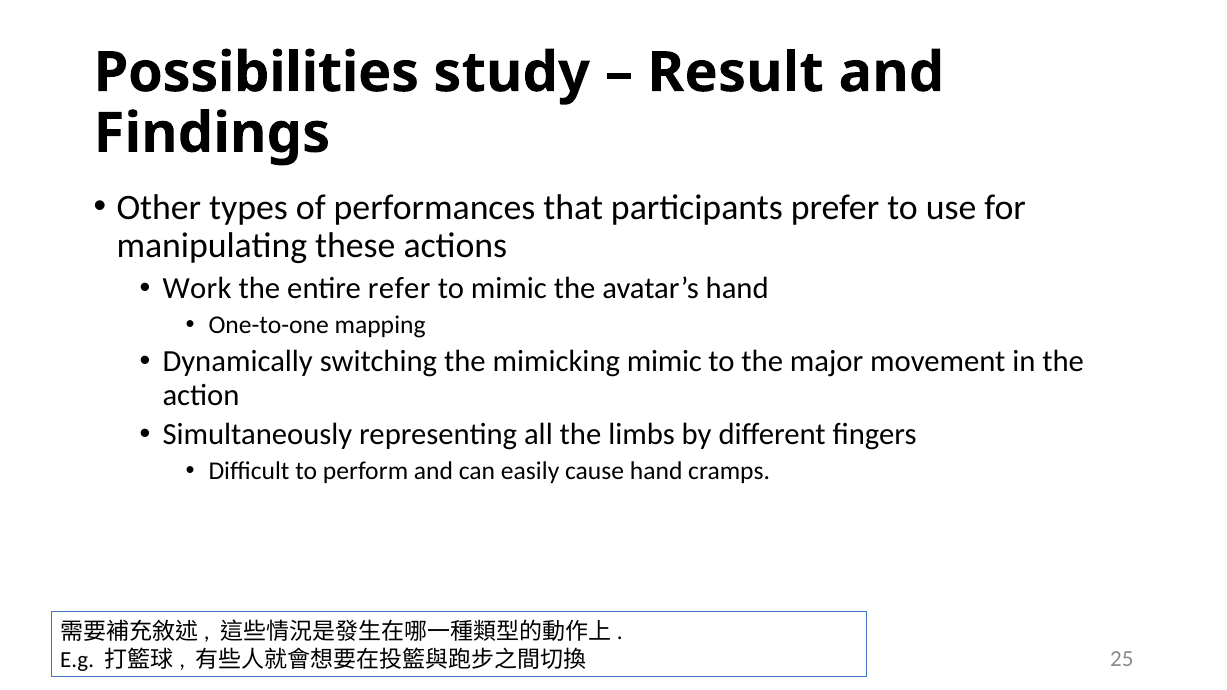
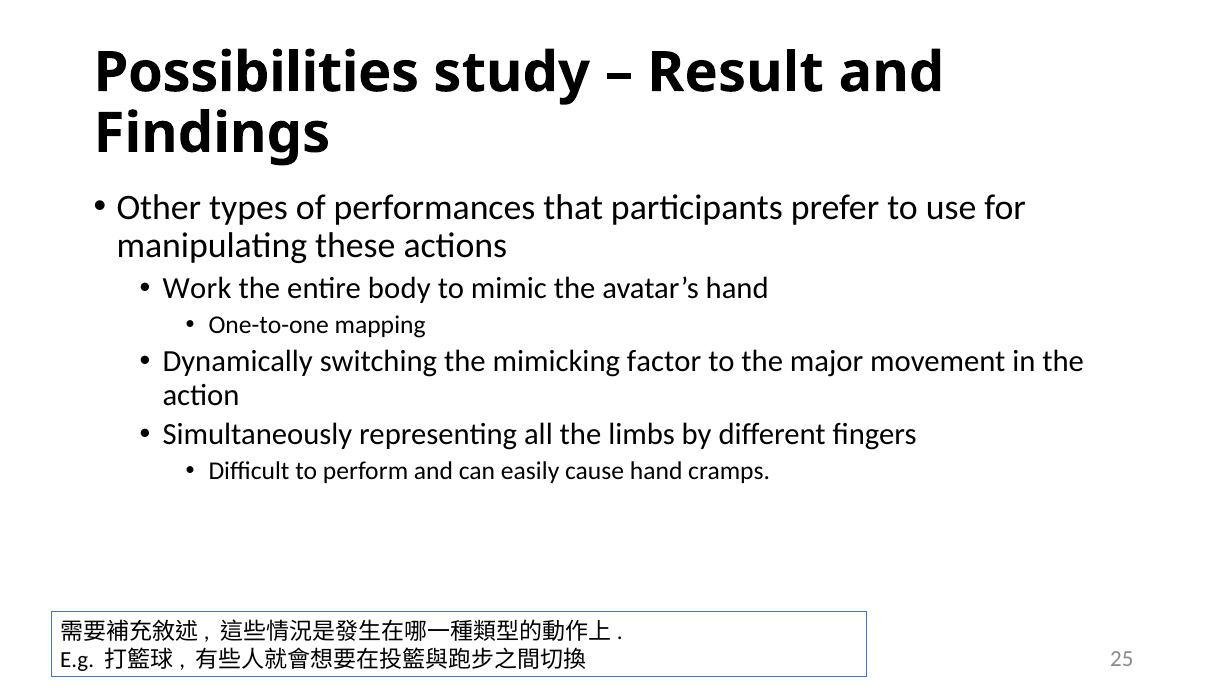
refer: refer -> body (399, 288)
mimicking mimic: mimic -> factor (664, 362)
